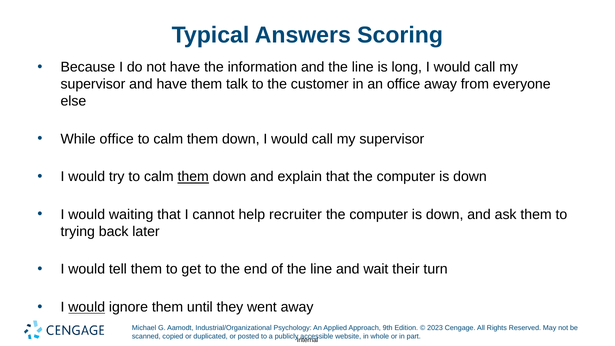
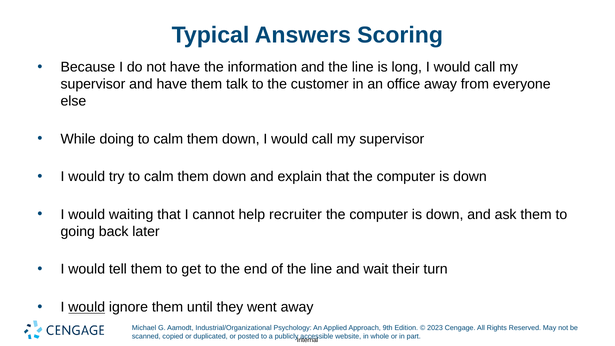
While office: office -> doing (117, 139)
them underline: present -> none (193, 177)
trying: trying -> going (78, 231)
